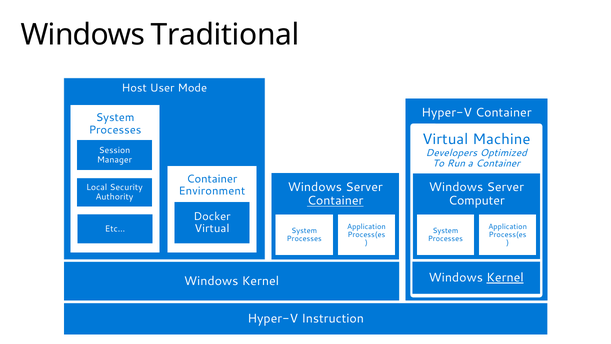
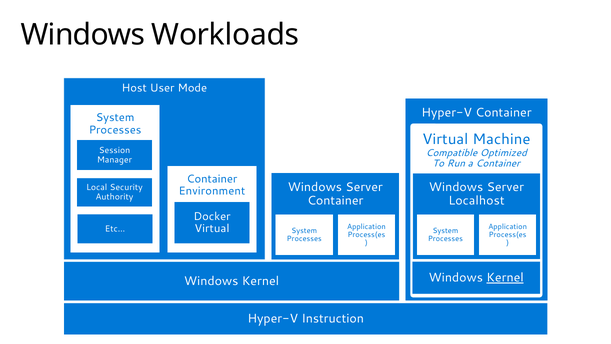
Traditional: Traditional -> Workloads (225, 35)
Developers: Developers -> Compatible (451, 153)
Container underline: present -> none (335, 201)
Computer: Computer -> Localhost (476, 201)
